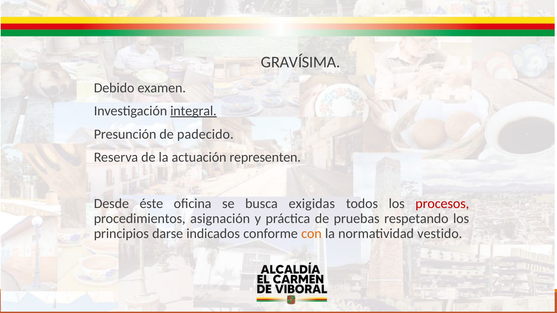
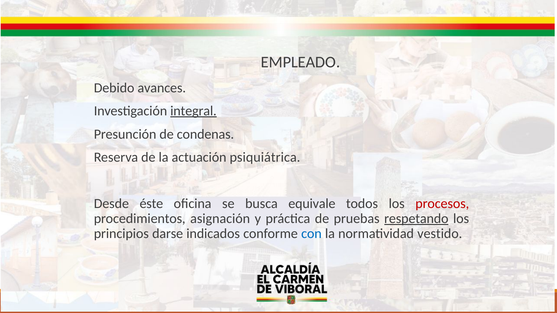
GRAVÍSIMA: GRAVÍSIMA -> EMPLEADO (301, 62)
examen: examen -> avances (162, 88)
padecido: padecido -> condenas (205, 134)
representen: representen -> psiquiátrica (265, 157)
exigidas: exigidas -> equivale (312, 204)
respetando underline: none -> present (416, 219)
con colour: orange -> blue (311, 234)
